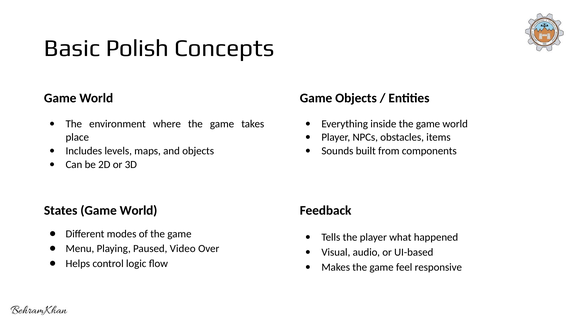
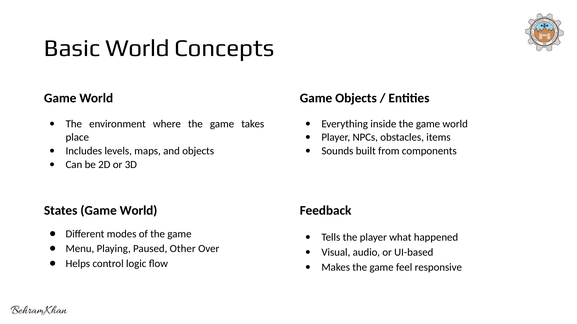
Basic Polish: Polish -> World (137, 48)
Video: Video -> Other (183, 249)
